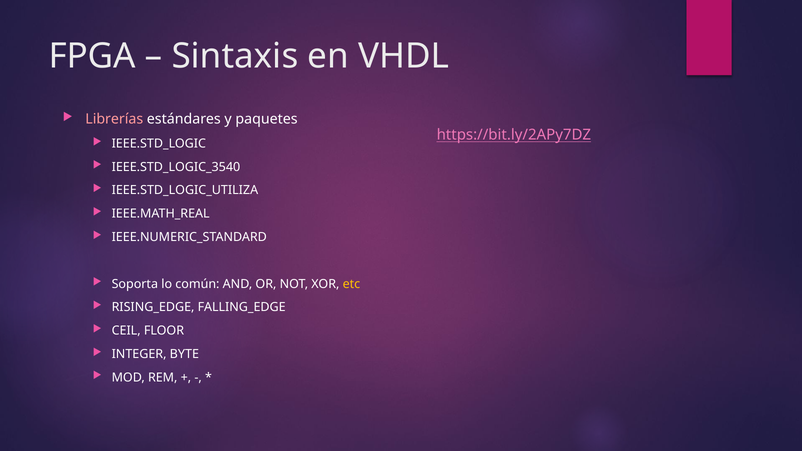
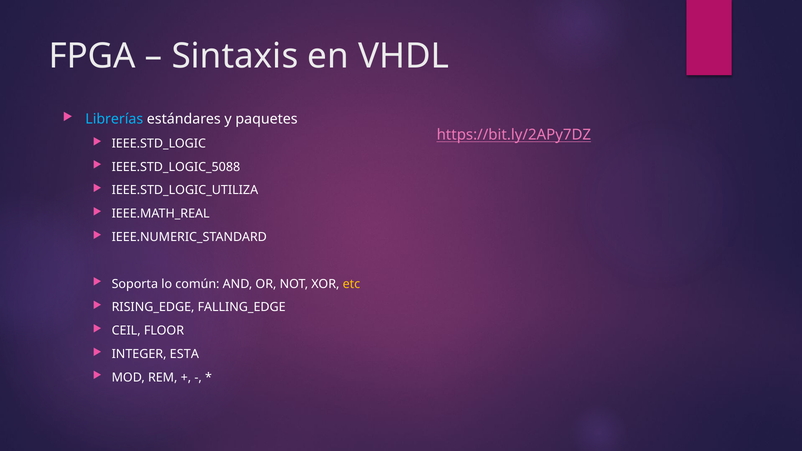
Librerías colour: pink -> light blue (114, 119)
IEEE.STD_LOGIC_3540: IEEE.STD_LOGIC_3540 -> IEEE.STD_LOGIC_5088 (176, 167)
BYTE: BYTE -> ESTA (184, 354)
